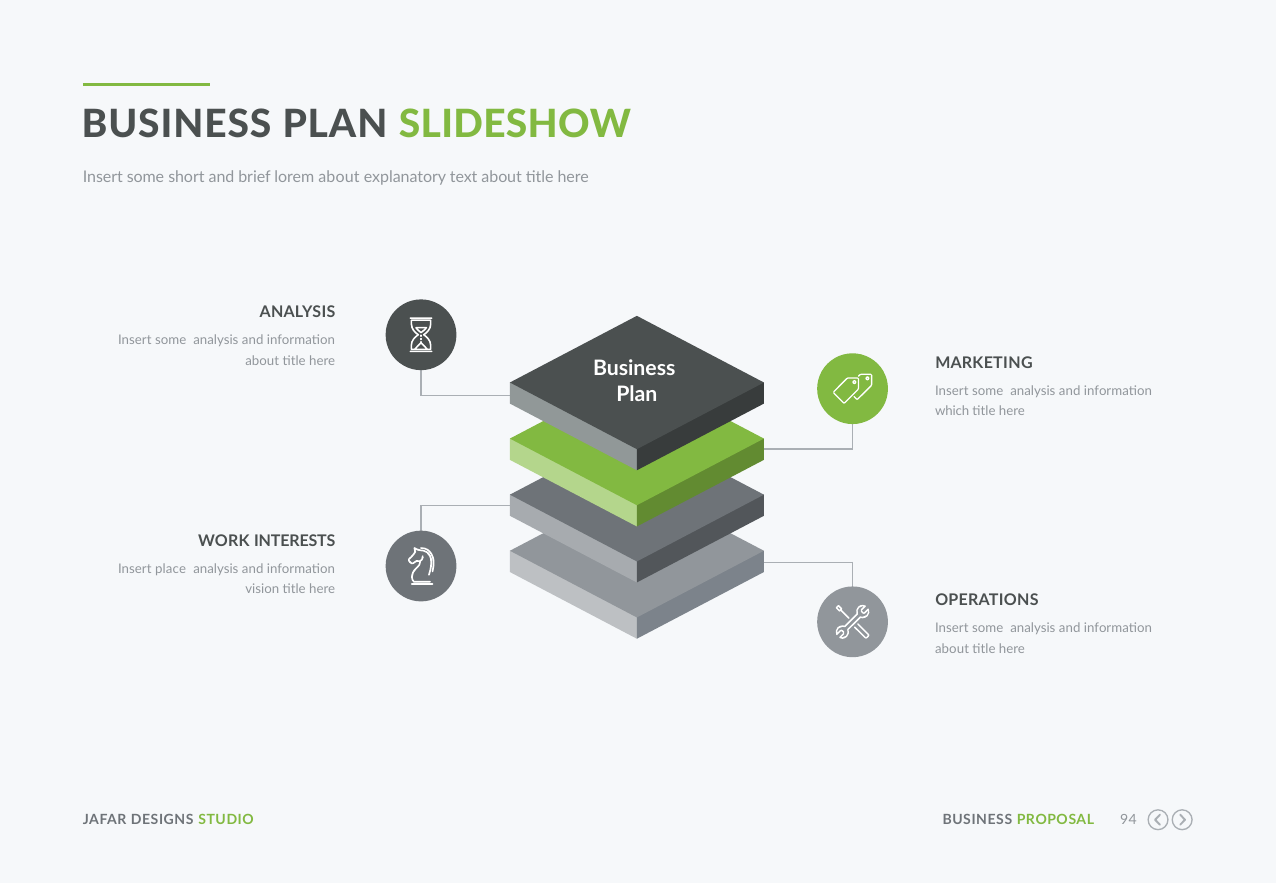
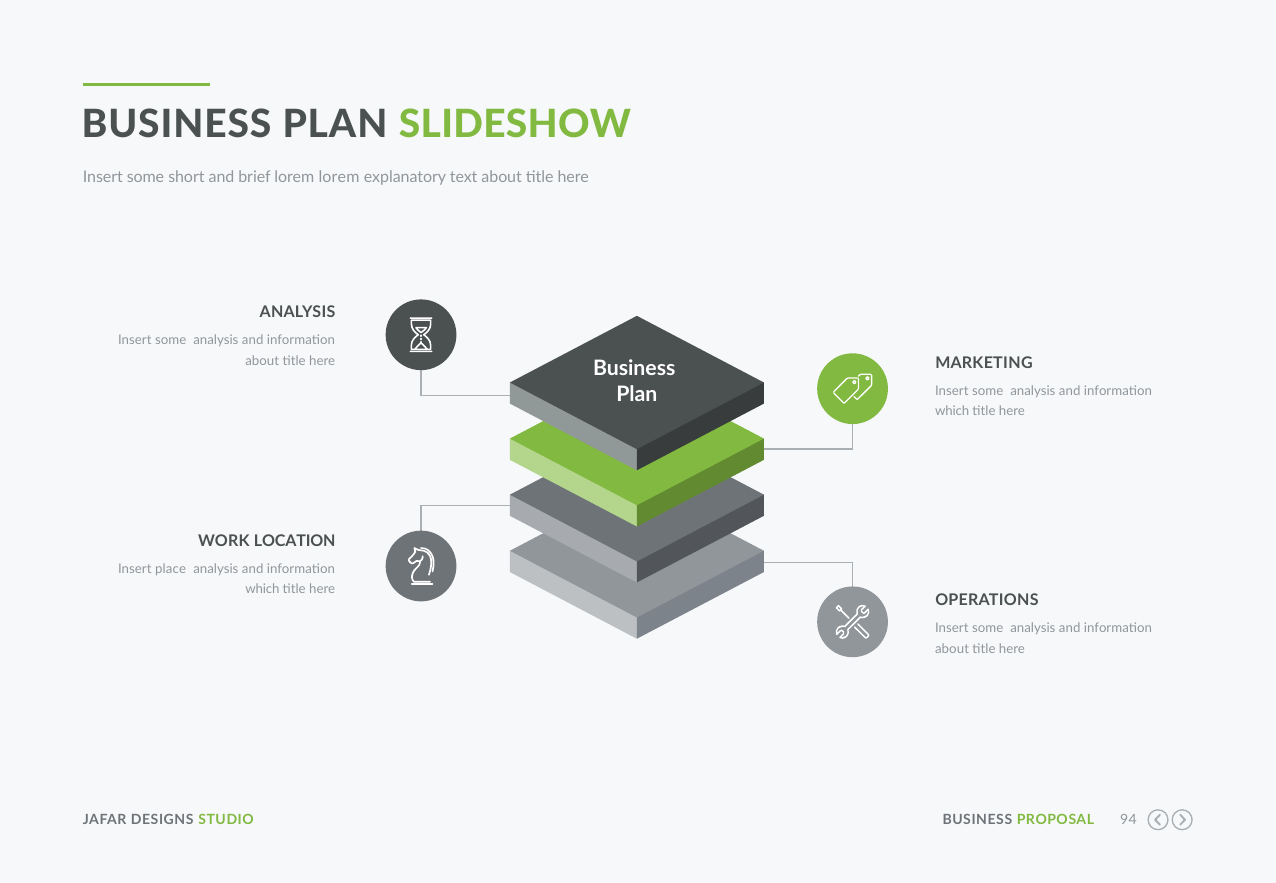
lorem about: about -> lorem (339, 178)
INTERESTS: INTERESTS -> LOCATION (295, 542)
vision: vision -> which (262, 590)
